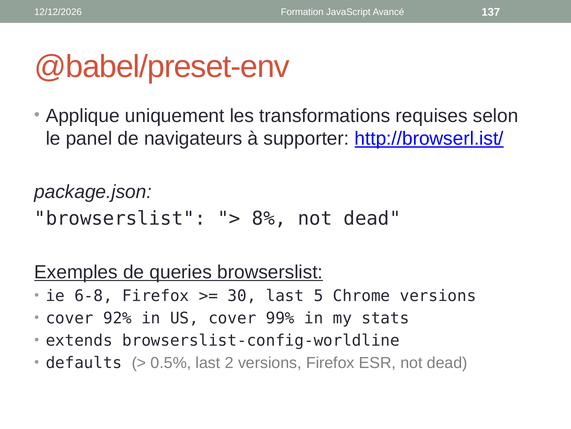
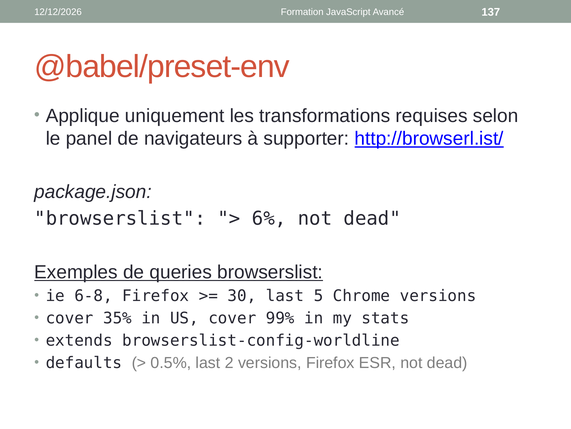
8%: 8% -> 6% (269, 218)
92%: 92% -> 35% (117, 318)
